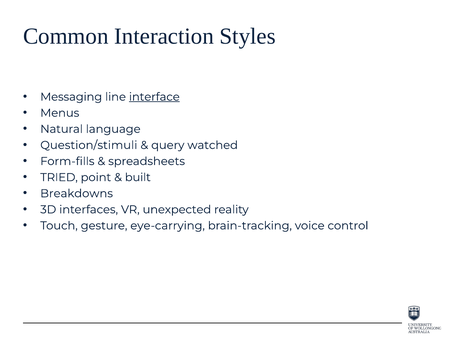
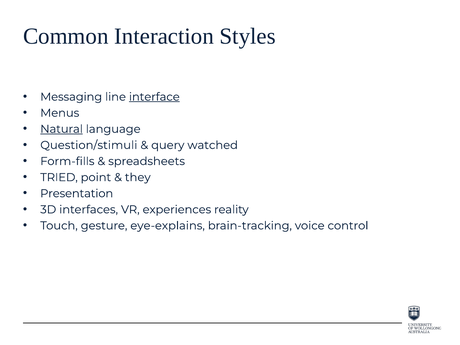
Natural underline: none -> present (62, 129)
built: built -> they (138, 177)
Breakdowns: Breakdowns -> Presentation (77, 193)
unexpected: unexpected -> experiences (177, 210)
eye-carrying: eye-carrying -> eye-explains (168, 226)
